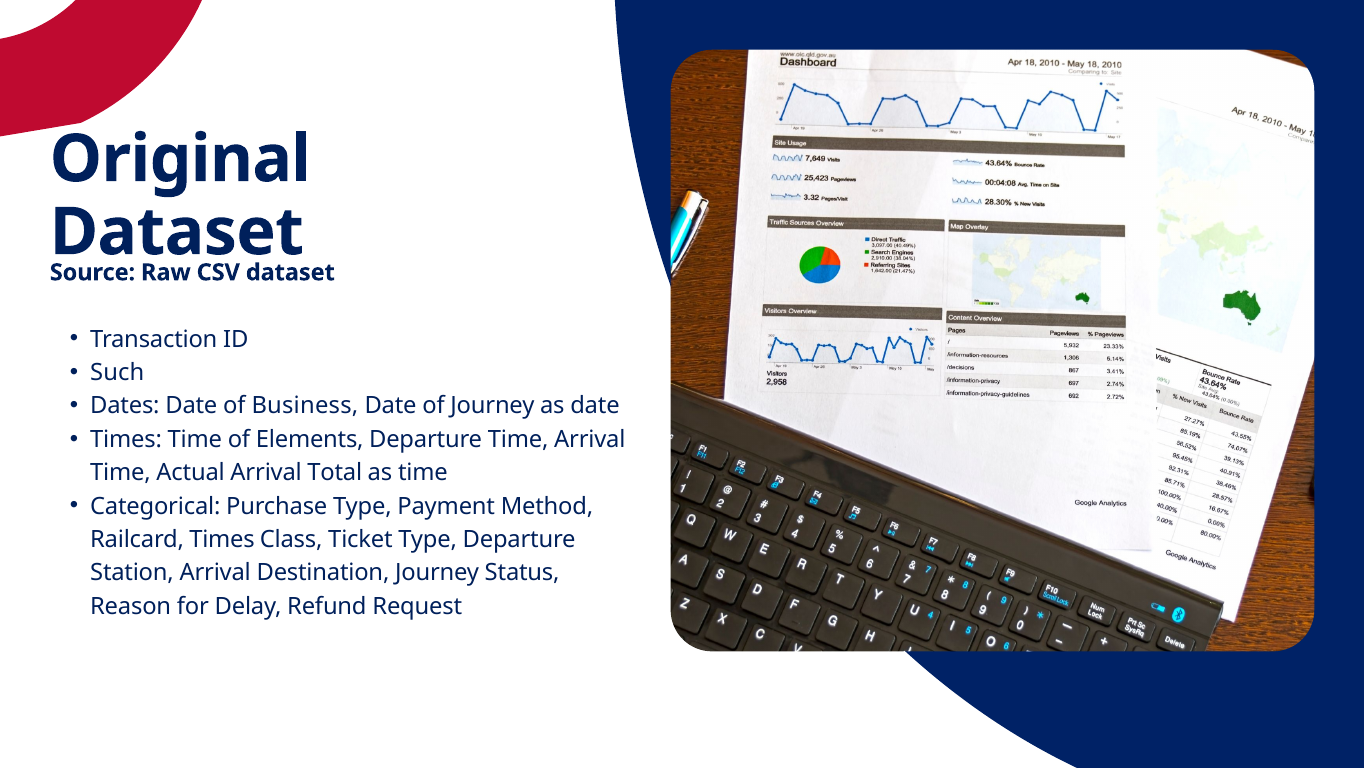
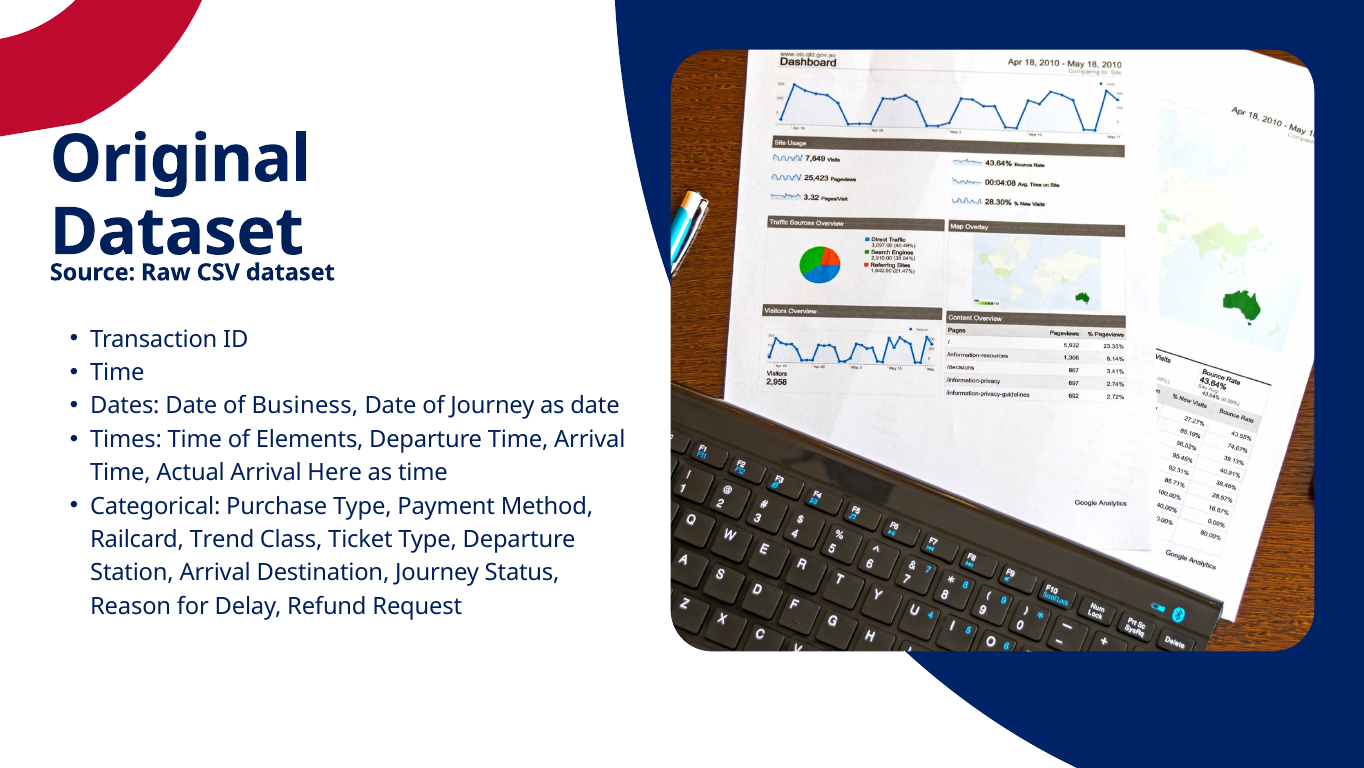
Such: Such -> Time (117, 372)
Total: Total -> Here (335, 472)
Railcard Times: Times -> Trend (222, 539)
